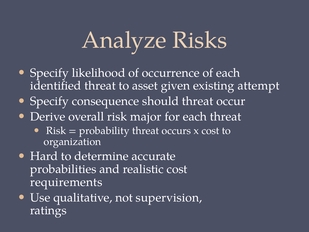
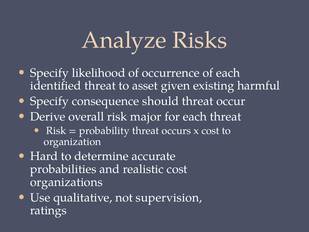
attempt: attempt -> harmful (259, 86)
requirements: requirements -> organizations (66, 182)
